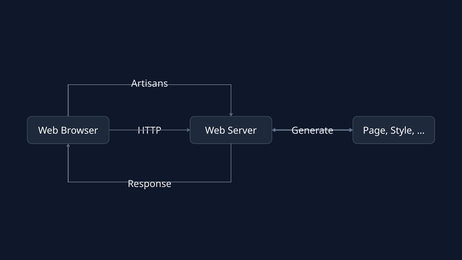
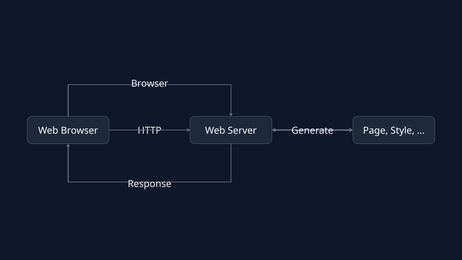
Artisans: Artisans -> Browser (150, 84)
